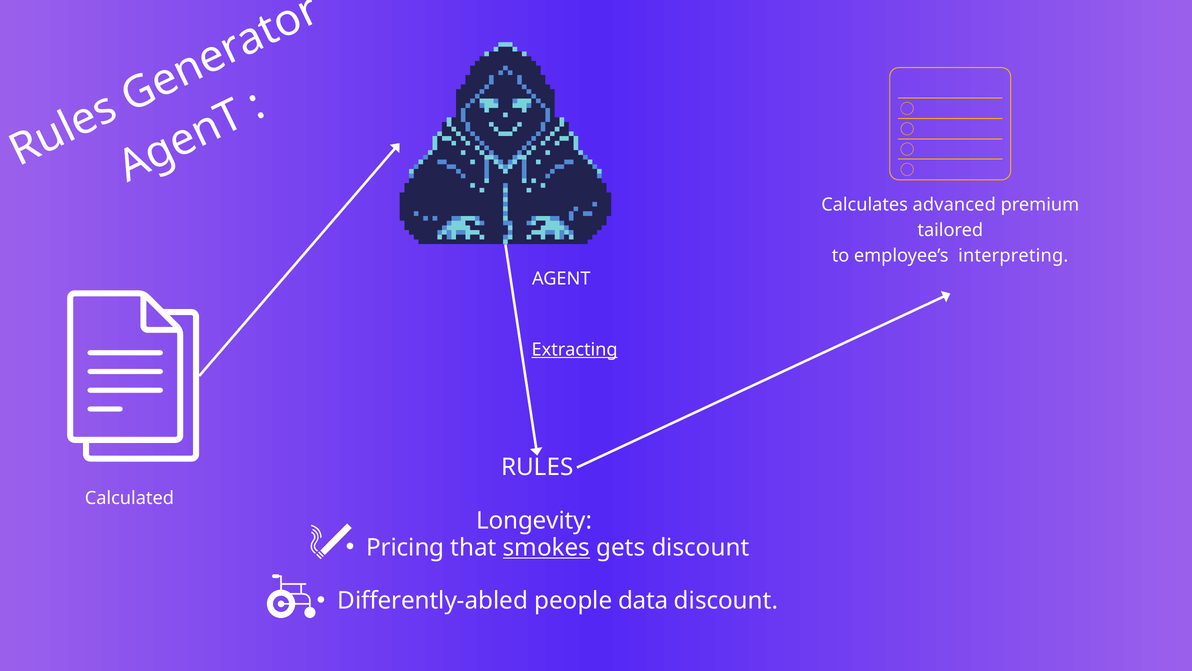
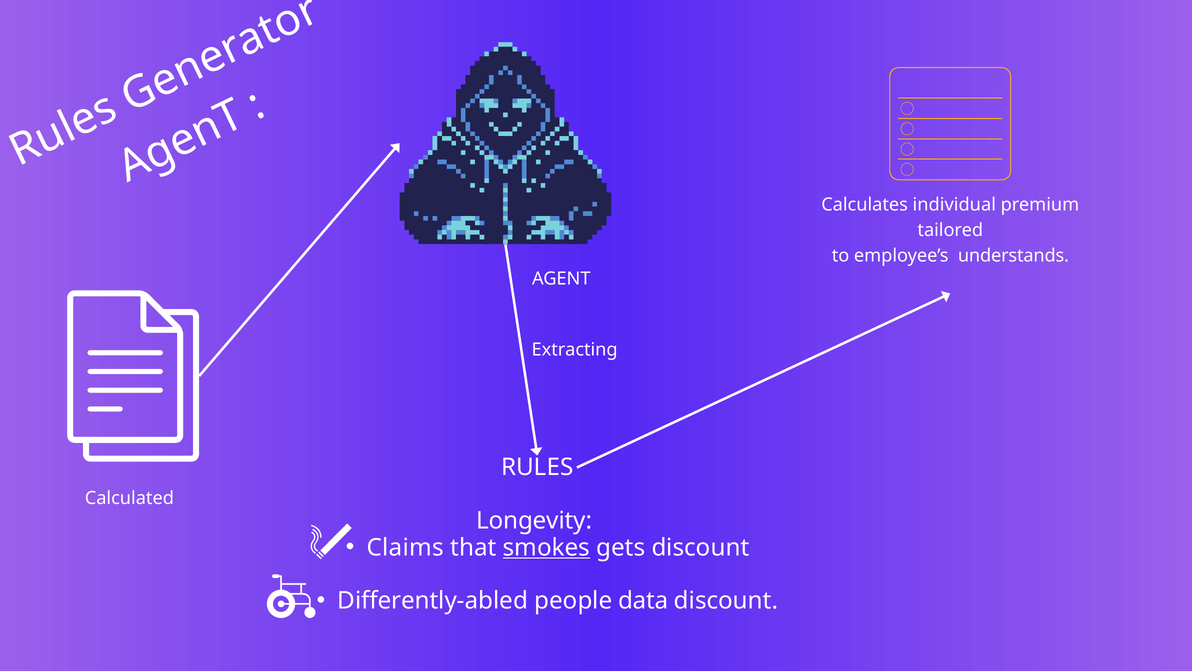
advanced: advanced -> individual (954, 205)
interpreting: interpreting -> understands (1013, 256)
Extracting underline: present -> none (575, 349)
Pricing: Pricing -> Claims (405, 547)
